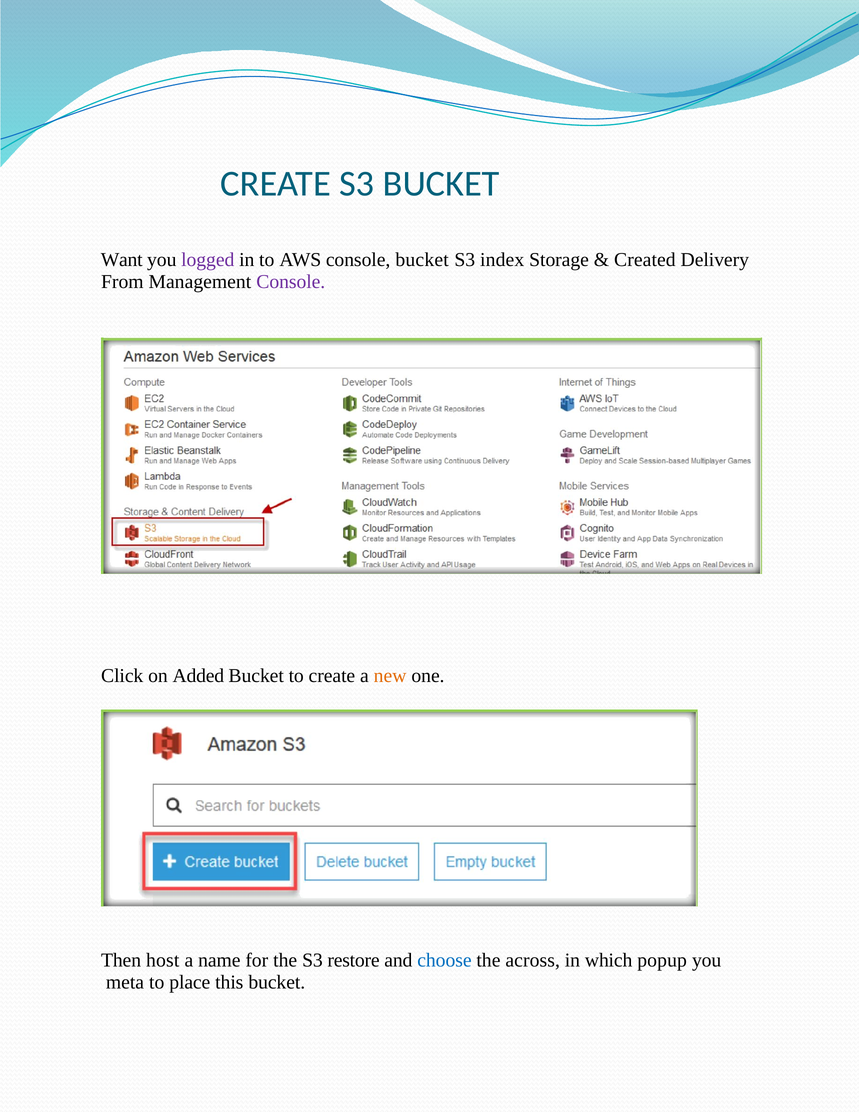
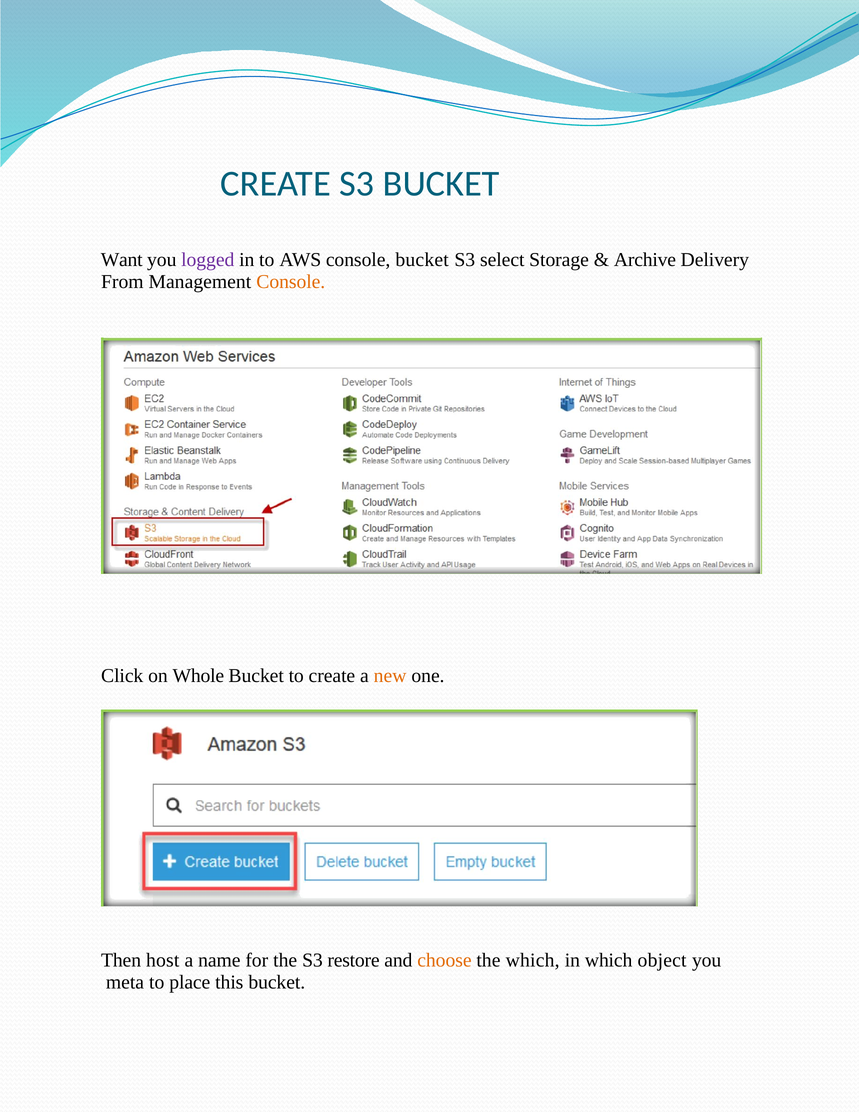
index: index -> select (502, 260)
Created: Created -> Archive (645, 260)
Console colour: purple -> orange (291, 282)
Added: Added -> Whole (198, 676)
choose colour: blue -> orange (444, 960)
the across: across -> which (533, 960)
popup: popup -> object (662, 960)
